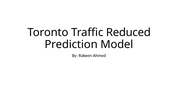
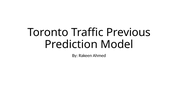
Reduced: Reduced -> Previous (128, 32)
